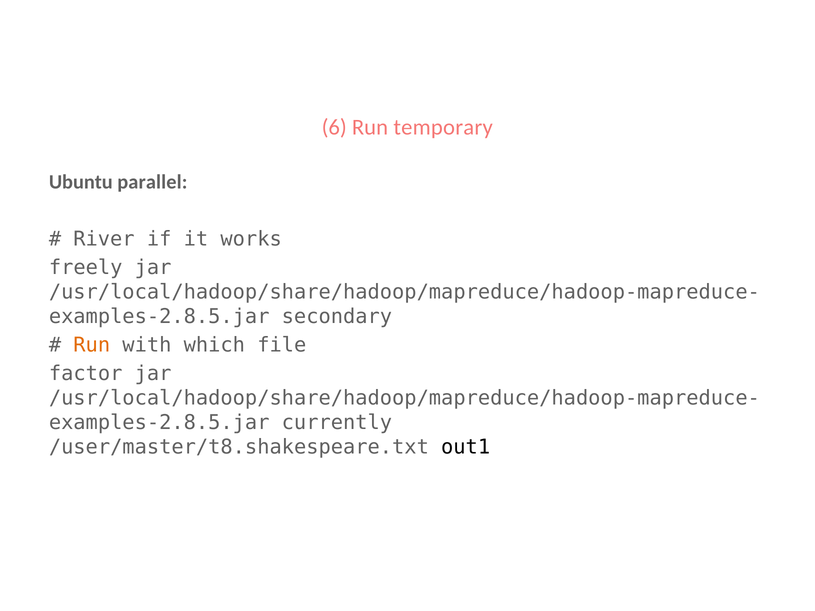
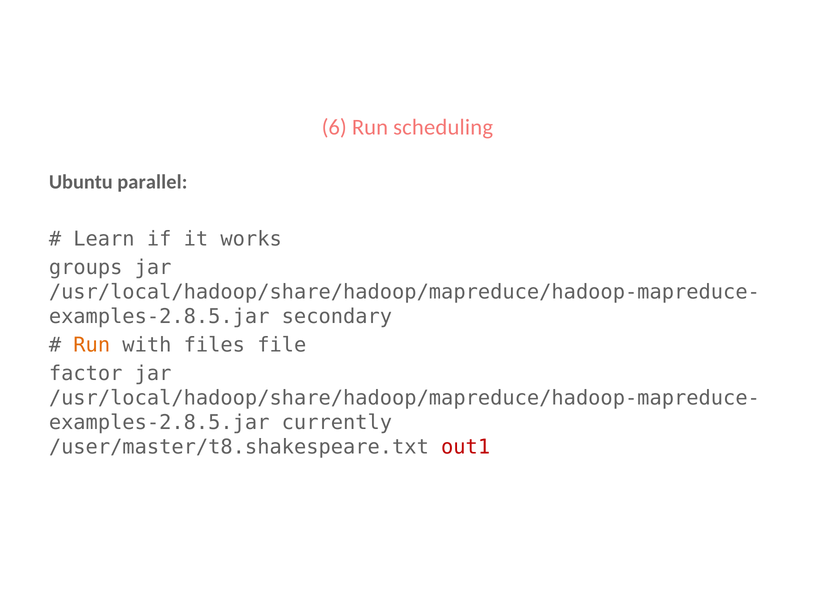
temporary: temporary -> scheduling (443, 127)
River: River -> Learn (104, 239)
freely: freely -> groups (86, 268)
which: which -> files (214, 345)
out1 colour: black -> red (466, 447)
